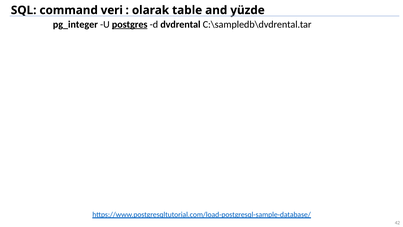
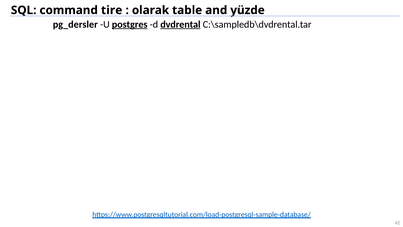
veri: veri -> tire (112, 10)
pg_integer: pg_integer -> pg_dersler (75, 24)
dvdrental underline: none -> present (180, 24)
